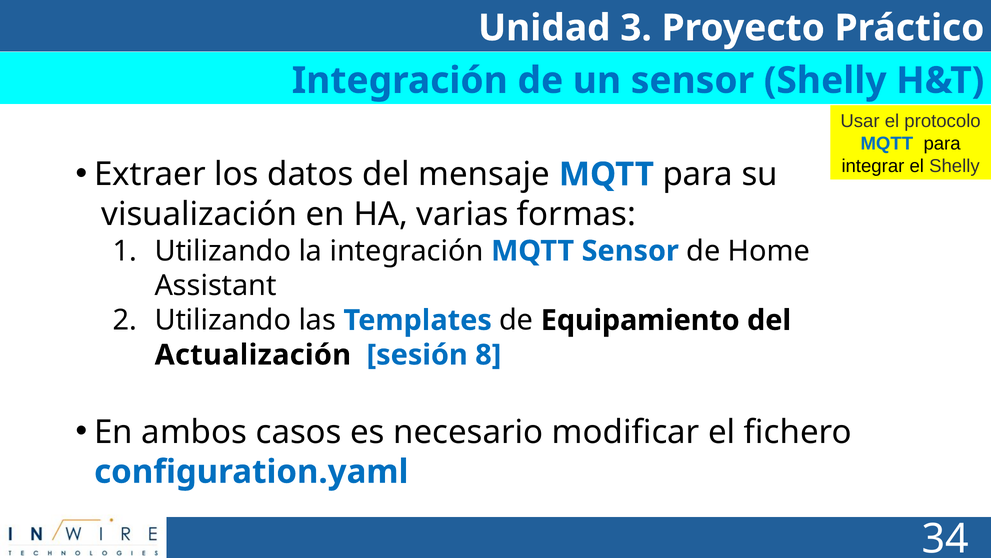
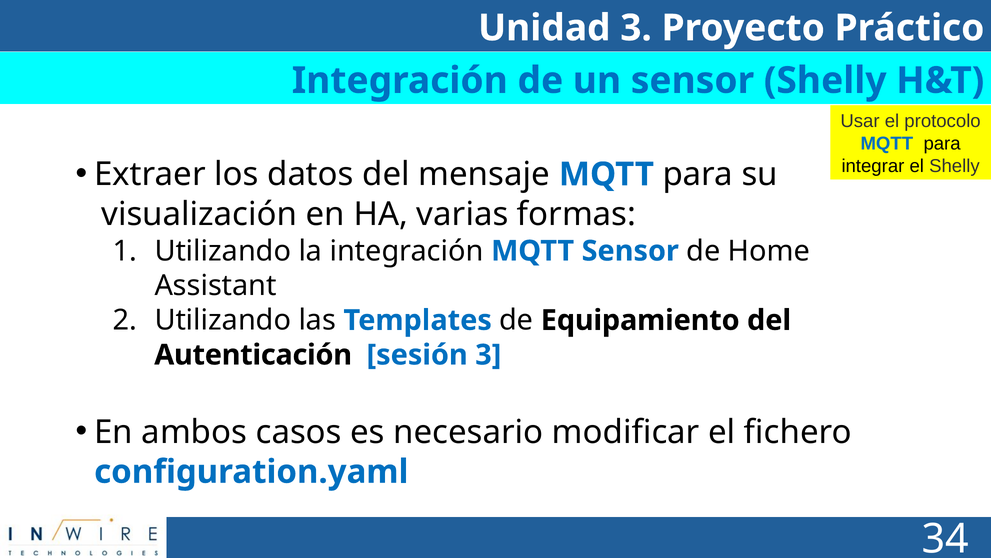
Actualización: Actualización -> Autenticación (253, 355)
sesión 8: 8 -> 3 (488, 355)
